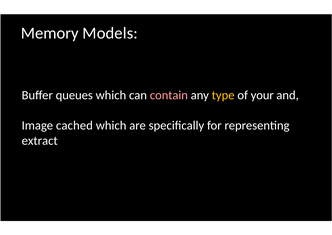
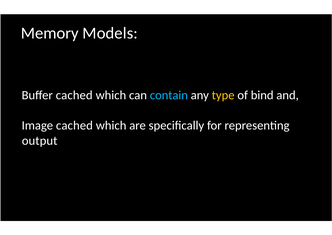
Buffer queues: queues -> cached (74, 95)
contain colour: pink -> light blue (169, 95)
your: your -> bind (262, 95)
extract: extract -> output (40, 141)
